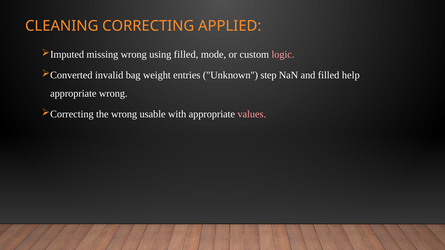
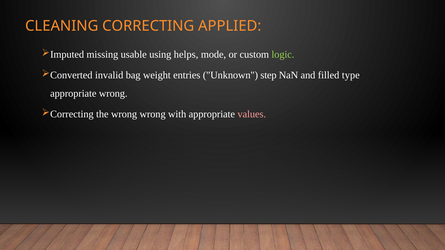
missing wrong: wrong -> usable (134, 55)
using filled: filled -> helps (186, 55)
logic colour: pink -> light green (283, 55)
help: help -> type (351, 75)
wrong usable: usable -> wrong (153, 114)
